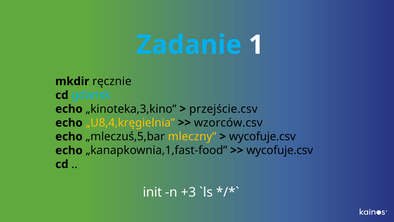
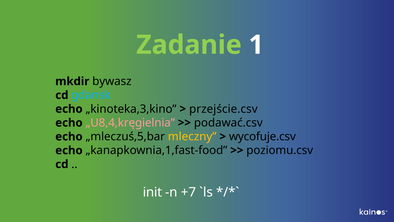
Zadanie colour: light blue -> light green (189, 45)
ręcznie: ręcznie -> bywasz (112, 81)
„U8,4,kręgielnia colour: yellow -> pink (130, 123)
wzorców.csv: wzorców.csv -> podawać.csv (228, 123)
wycofuje.csv: wycofuje.csv -> poziomu.csv (280, 150)
+3: +3 -> +7 (189, 192)
